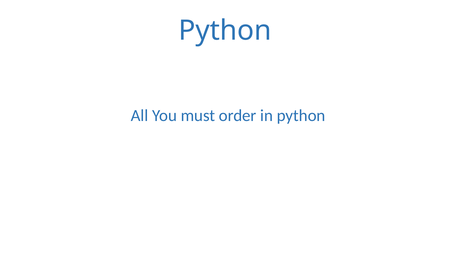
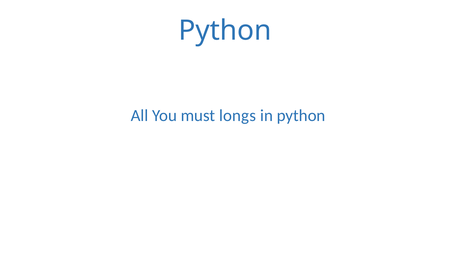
order: order -> longs (238, 116)
